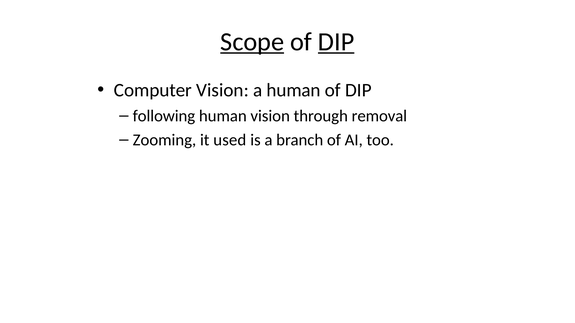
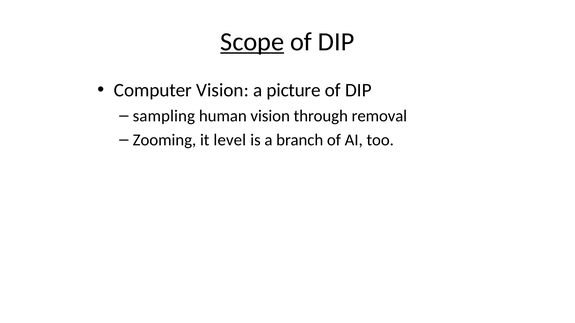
DIP underline: present -> none (336, 42)
a human: human -> picture (294, 90)
following: following -> sampling (164, 116)
used: used -> level (230, 140)
